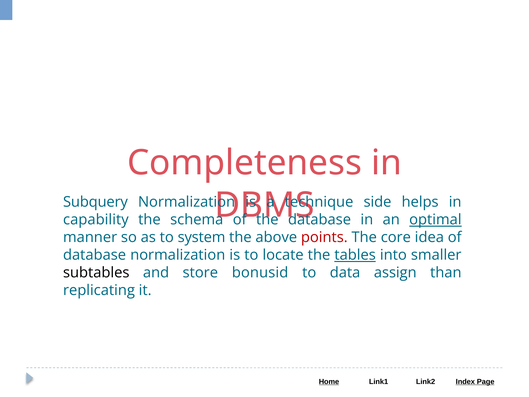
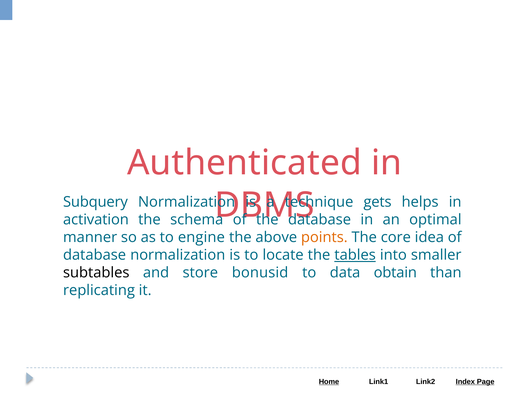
Completeness: Completeness -> Authenticated (244, 163)
side: side -> gets (378, 202)
capability: capability -> activation (96, 220)
optimal underline: present -> none (435, 220)
system: system -> engine (201, 237)
points colour: red -> orange (324, 237)
assign: assign -> obtain (395, 273)
